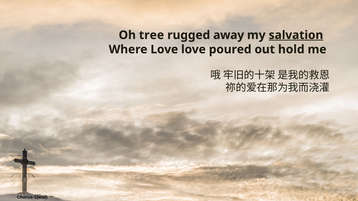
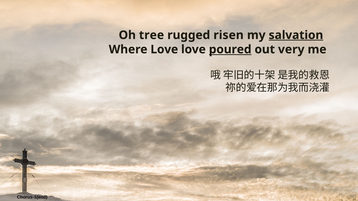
away: away -> risen (229, 35)
poured underline: none -> present (230, 49)
hold: hold -> very (291, 49)
